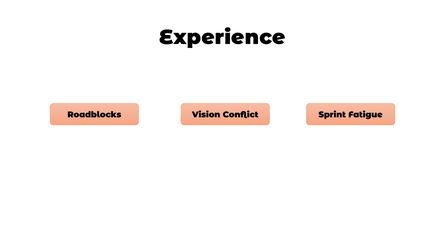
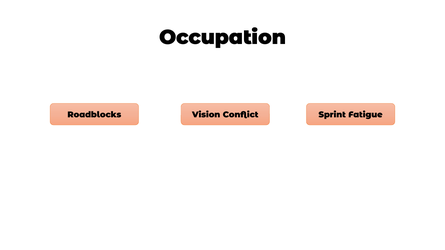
Experience: Experience -> Occupation (223, 37)
